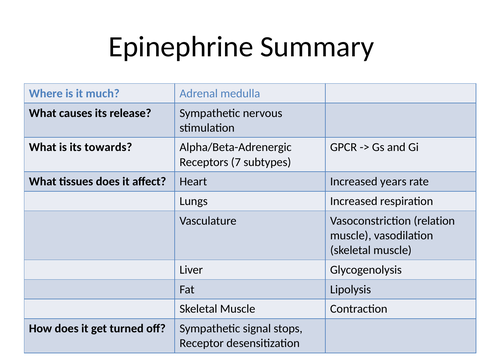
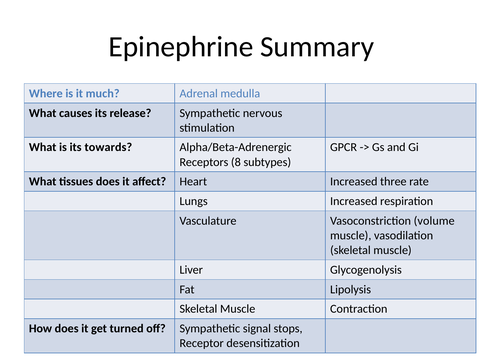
7: 7 -> 8 (236, 162)
years: years -> three (393, 182)
relation: relation -> volume (434, 221)
